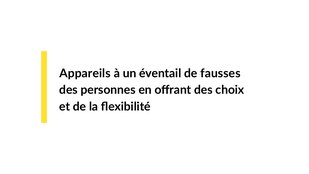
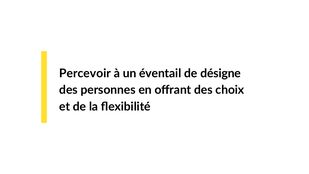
Appareils: Appareils -> Percevoir (85, 73)
fausses: fausses -> désigne (221, 73)
